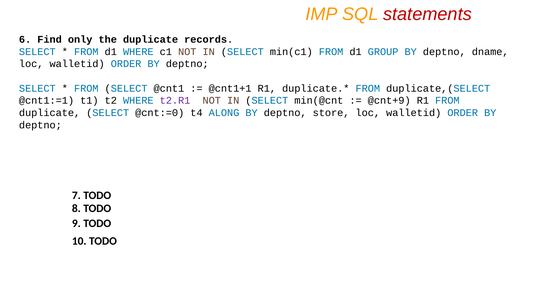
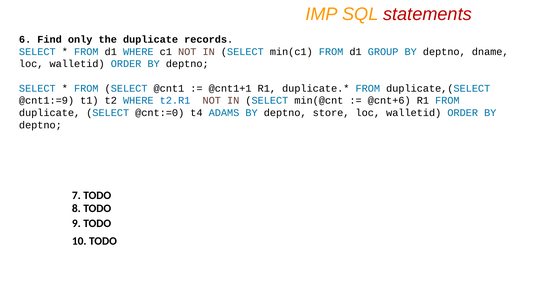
@cnt1:=1: @cnt1:=1 -> @cnt1:=9 (47, 101)
t2.R1 colour: purple -> blue (175, 101)
@cnt+9: @cnt+9 -> @cnt+6 (389, 101)
ALONG: ALONG -> ADAMS (224, 113)
